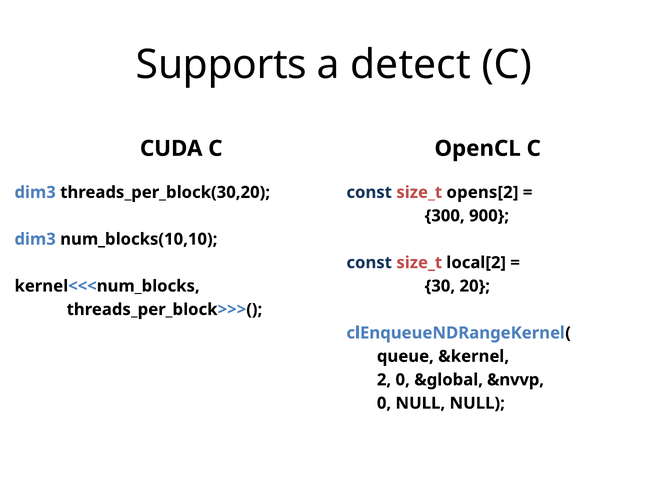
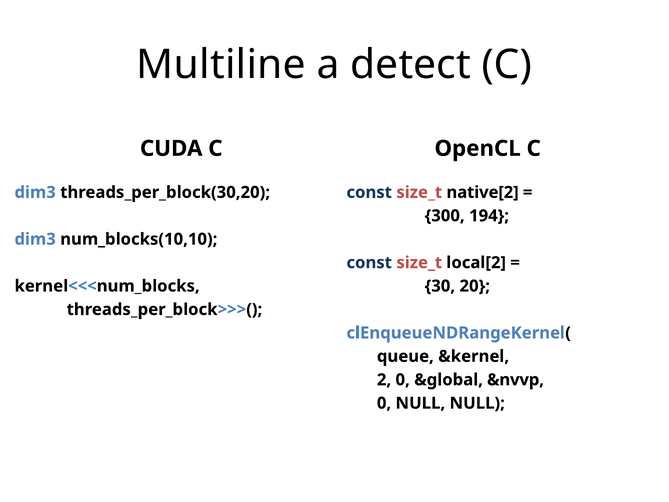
Supports: Supports -> Multiline (221, 65)
opens[2: opens[2 -> native[2 (483, 192)
900: 900 -> 194 (489, 216)
